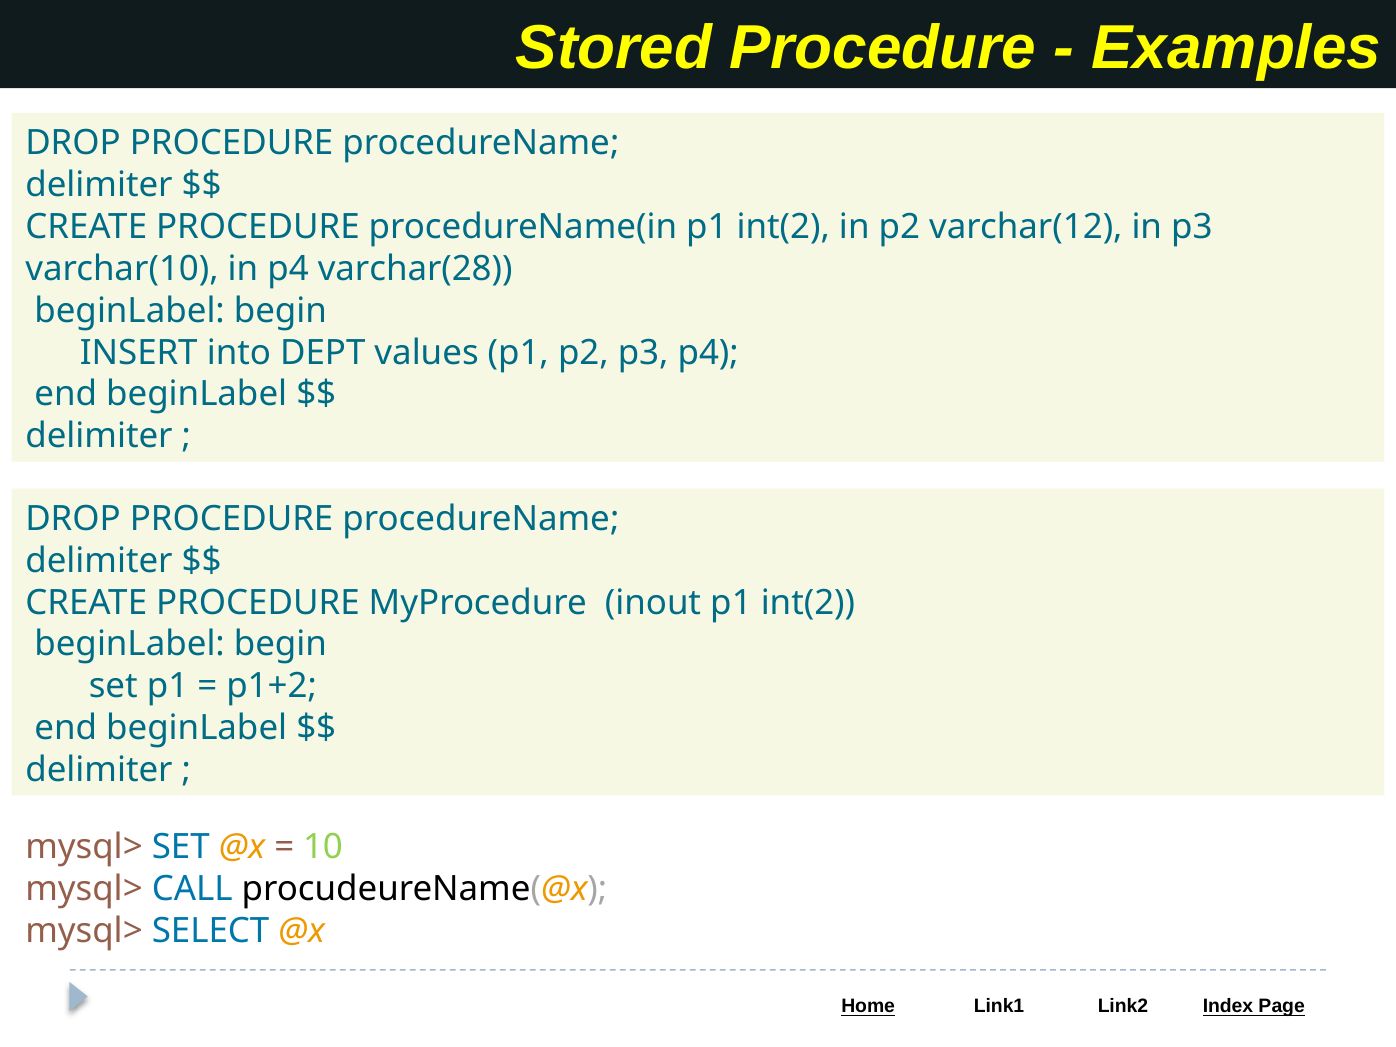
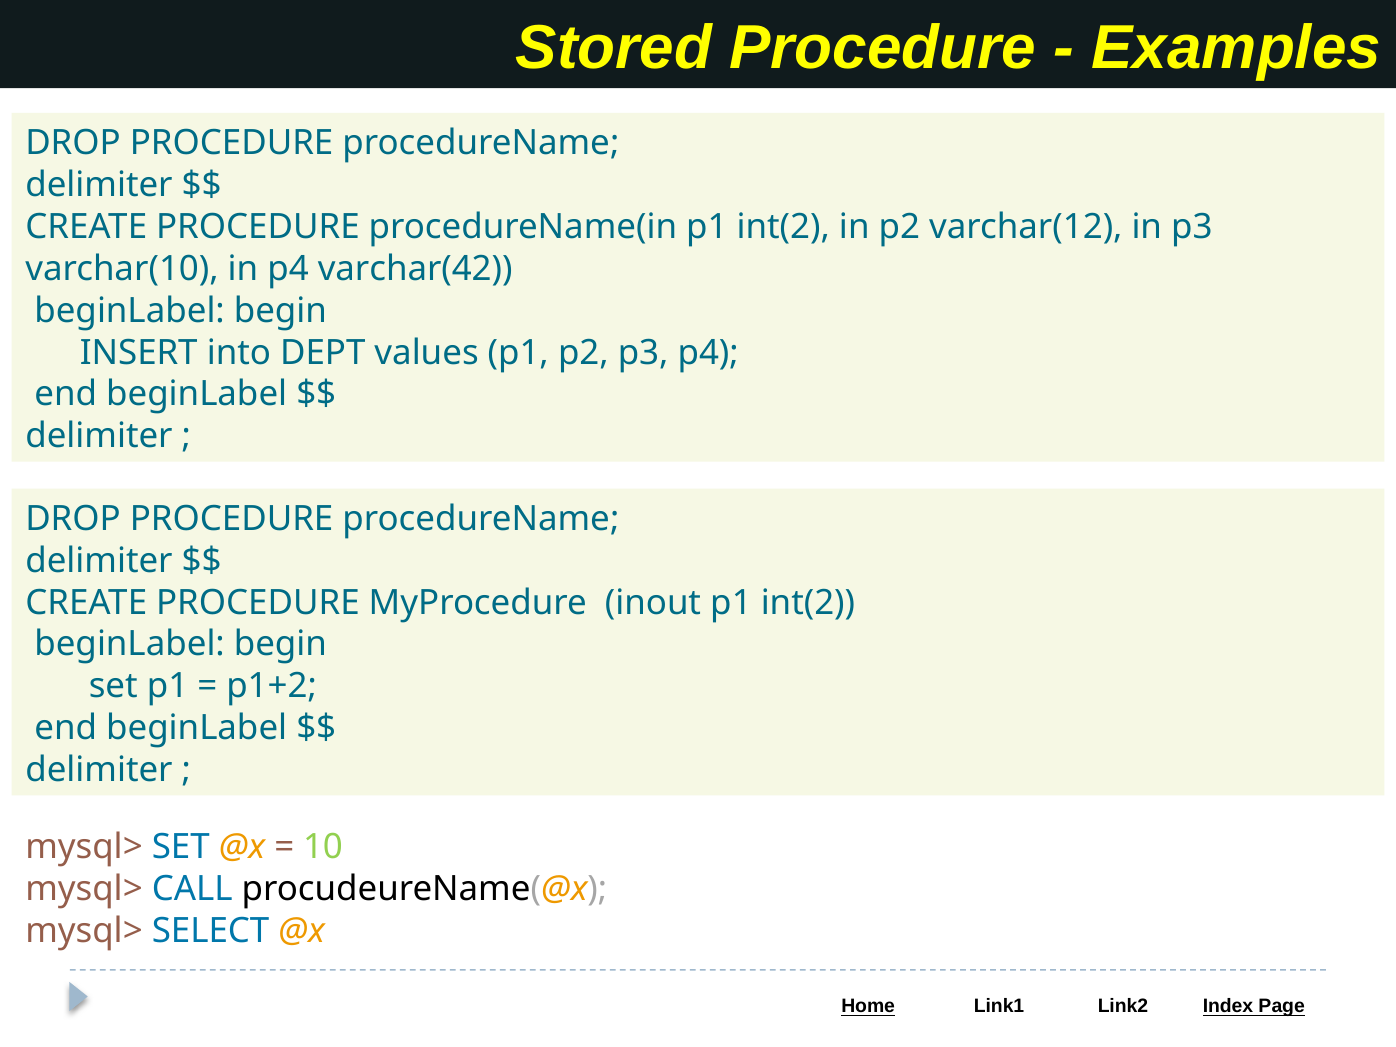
varchar(28: varchar(28 -> varchar(42 (415, 269)
